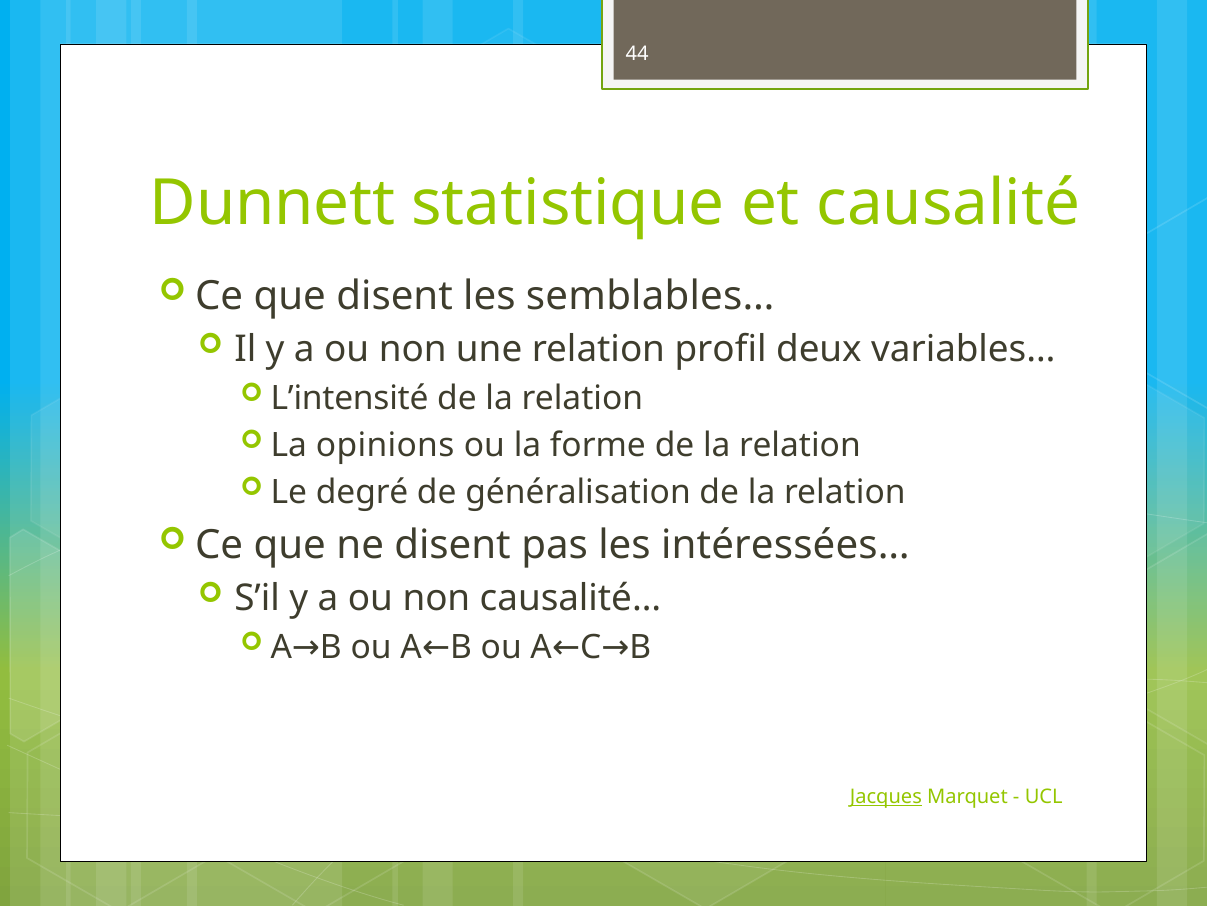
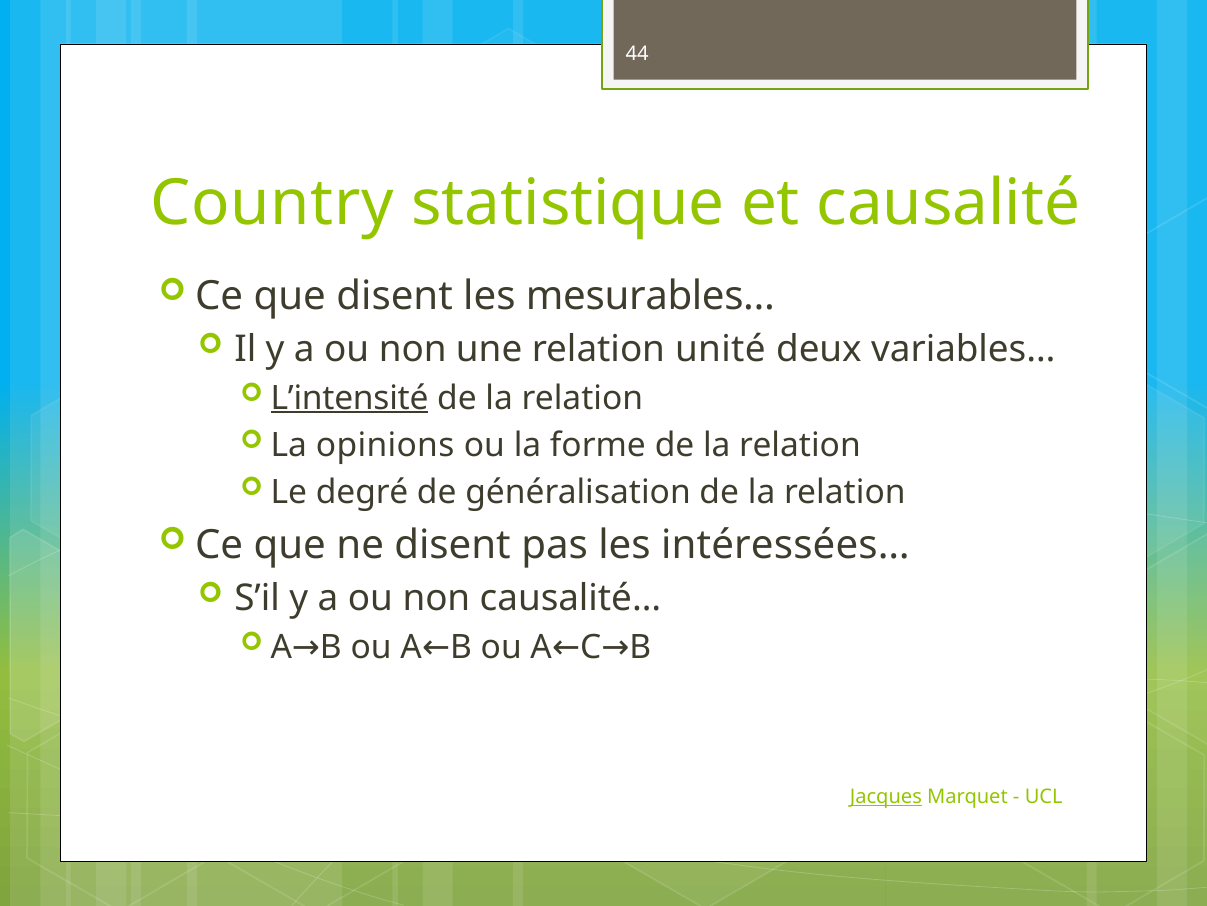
Dunnett: Dunnett -> Country (272, 204)
semblables…: semblables… -> mesurables… (651, 296)
profil: profil -> unité (720, 349)
L’intensité underline: none -> present (350, 398)
